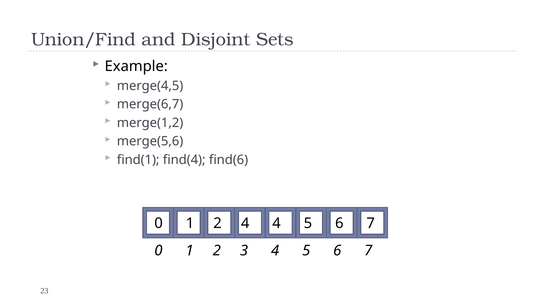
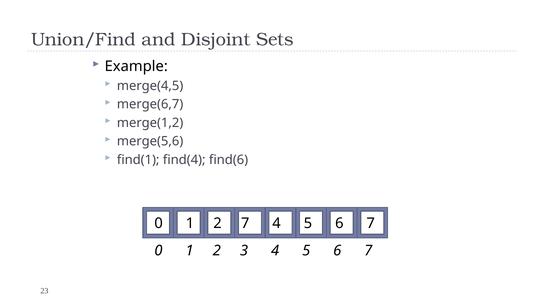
2 4: 4 -> 7 (245, 223)
